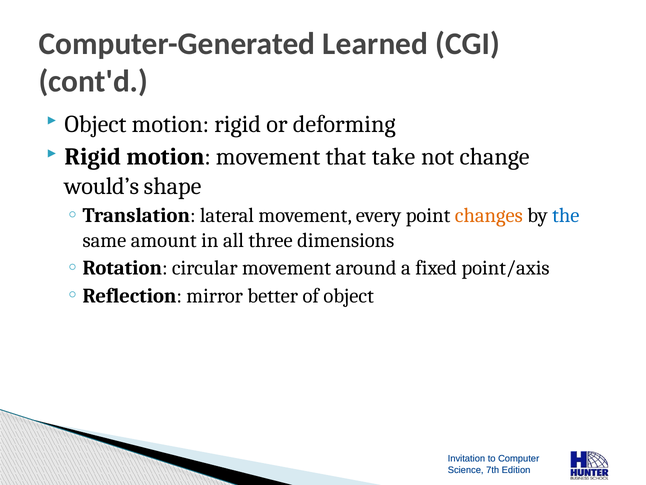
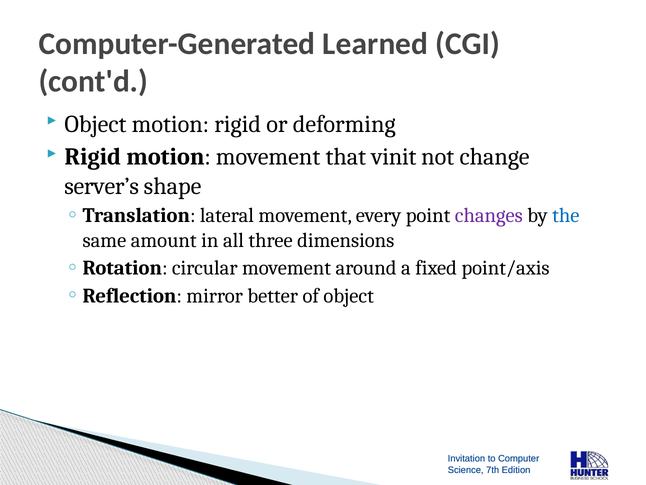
take: take -> vinit (394, 157)
would’s: would’s -> server’s (102, 186)
changes colour: orange -> purple (489, 215)
